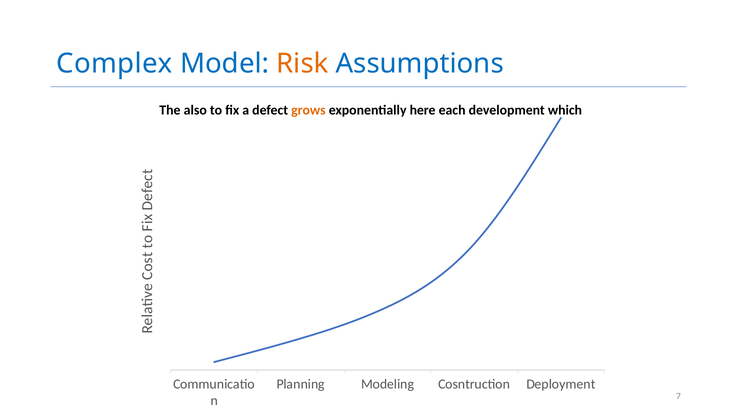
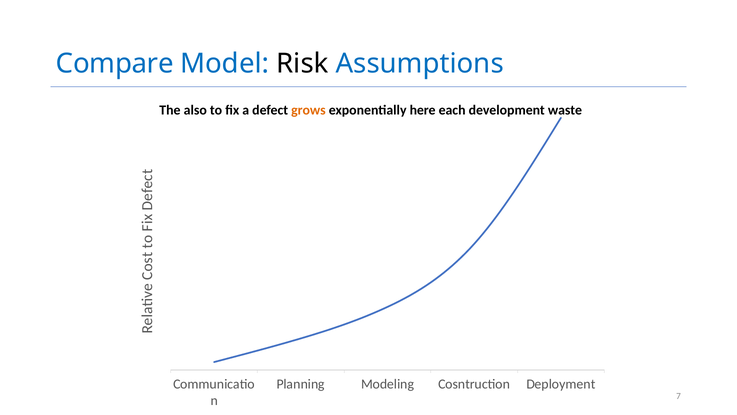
Complex: Complex -> Compare (115, 63)
Risk colour: orange -> black (302, 63)
which: which -> waste (565, 110)
